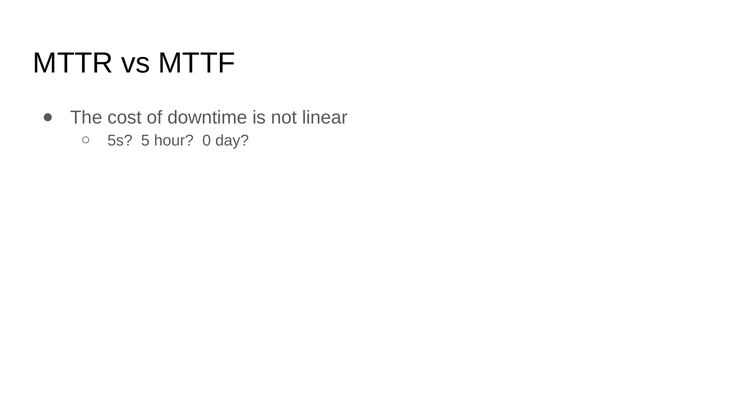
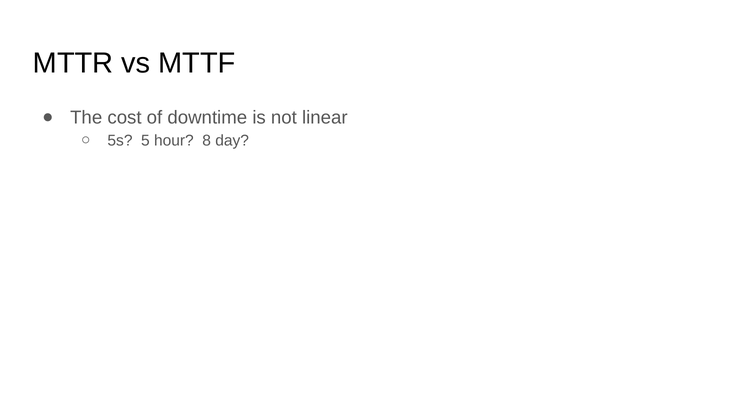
0: 0 -> 8 (207, 140)
